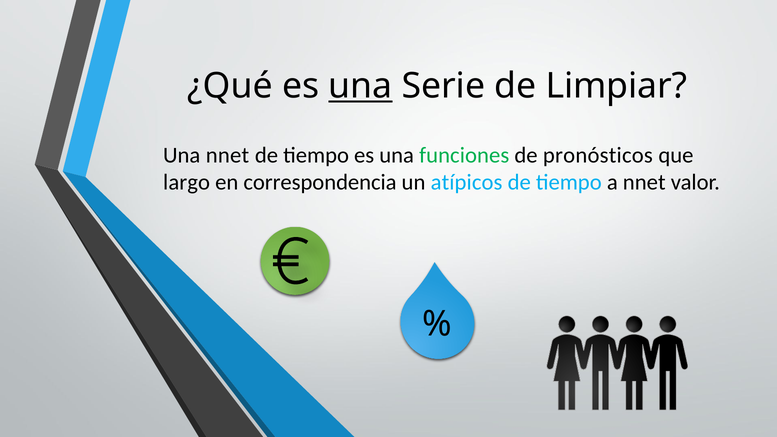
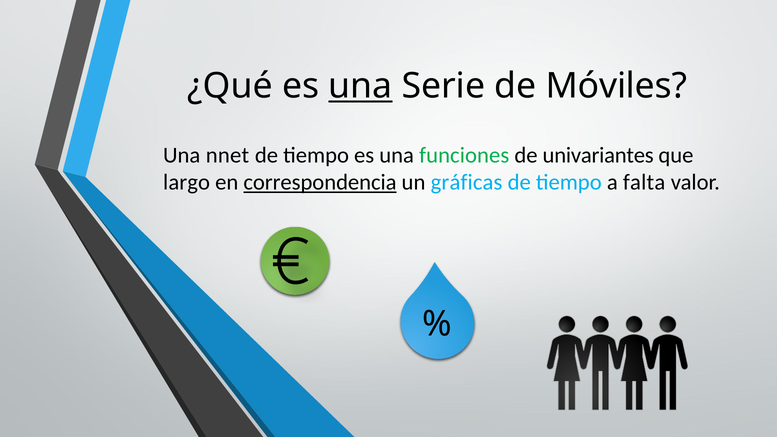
Limpiar: Limpiar -> Móviles (616, 86)
pronósticos: pronósticos -> univariantes (598, 155)
correspondencia underline: none -> present (320, 183)
atípicos: atípicos -> gráficas (467, 183)
a nnet: nnet -> falta (644, 183)
